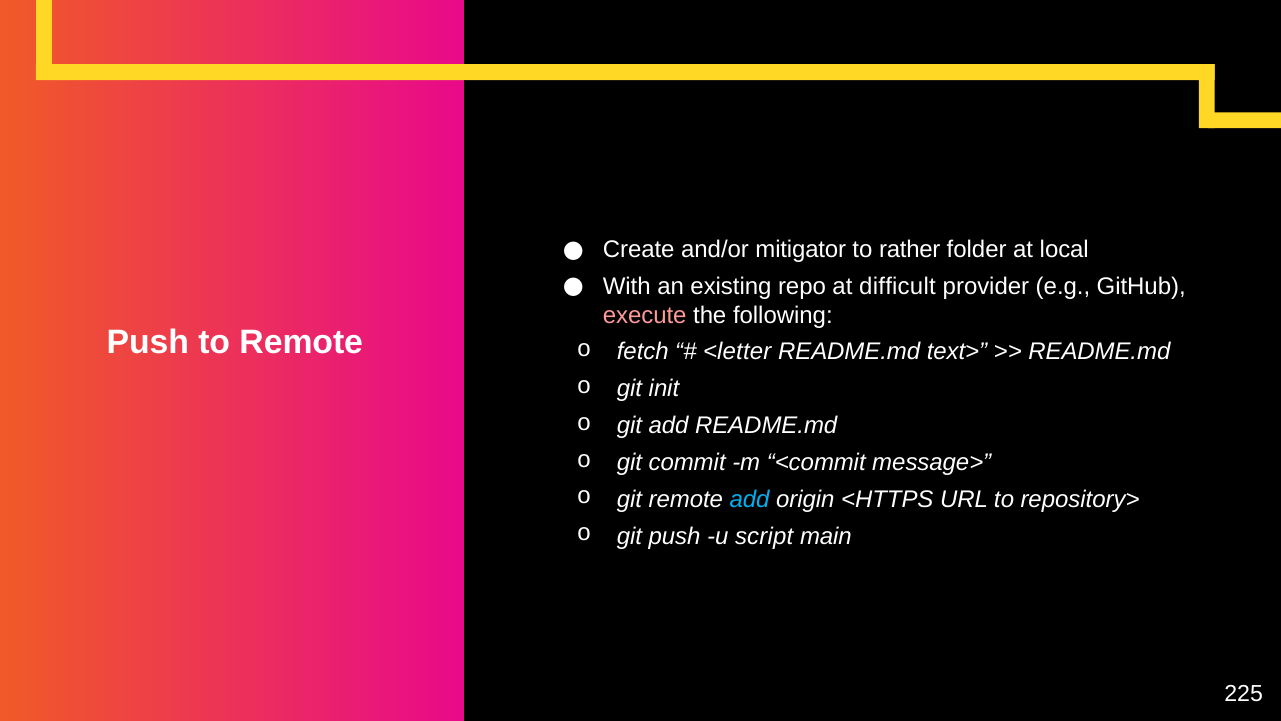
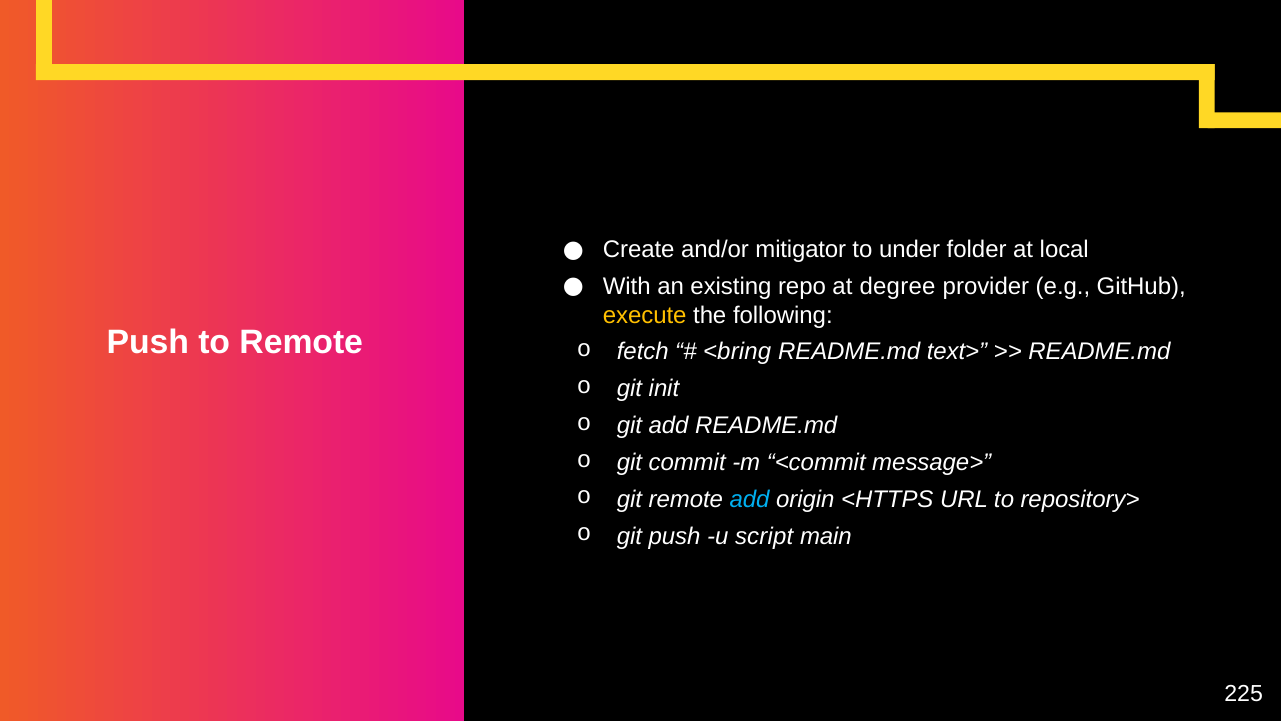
rather: rather -> under (910, 249)
difficult: difficult -> degree (898, 286)
execute colour: pink -> yellow (645, 315)
<letter: <letter -> <bring (737, 352)
